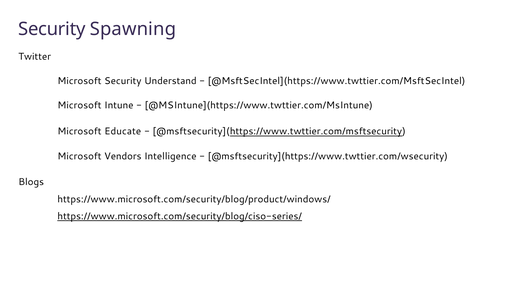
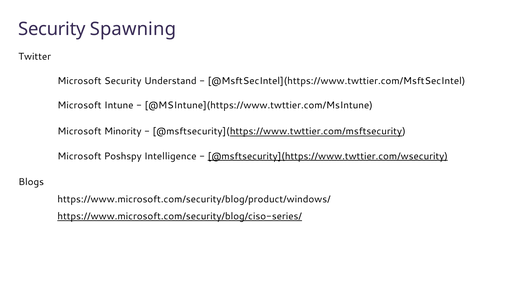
Educate: Educate -> Minority (123, 131)
Vendors: Vendors -> Poshspy (123, 156)
@msftsecurity](https://www.twttier.com/wsecurity underline: none -> present (328, 156)
